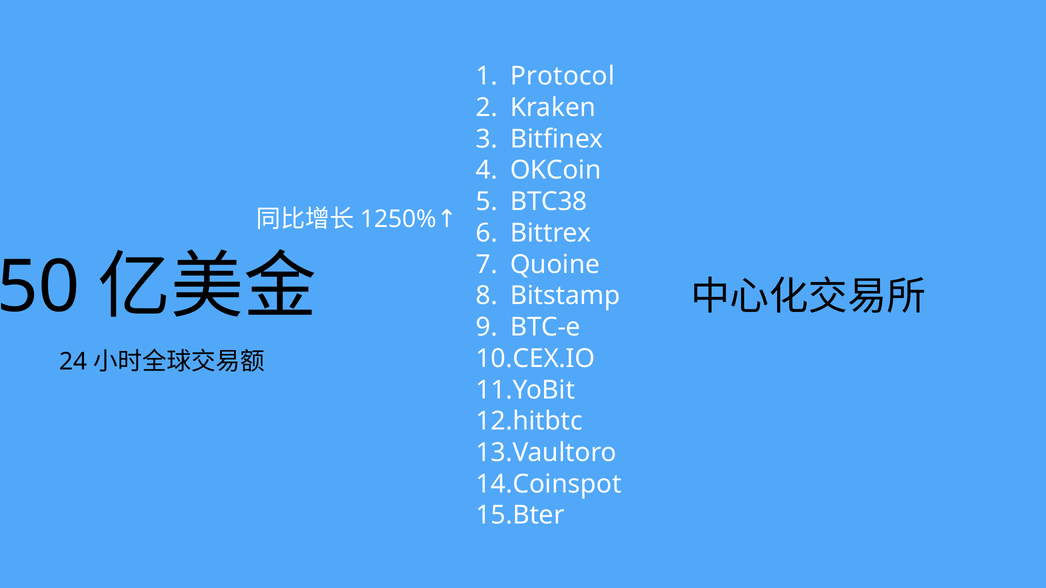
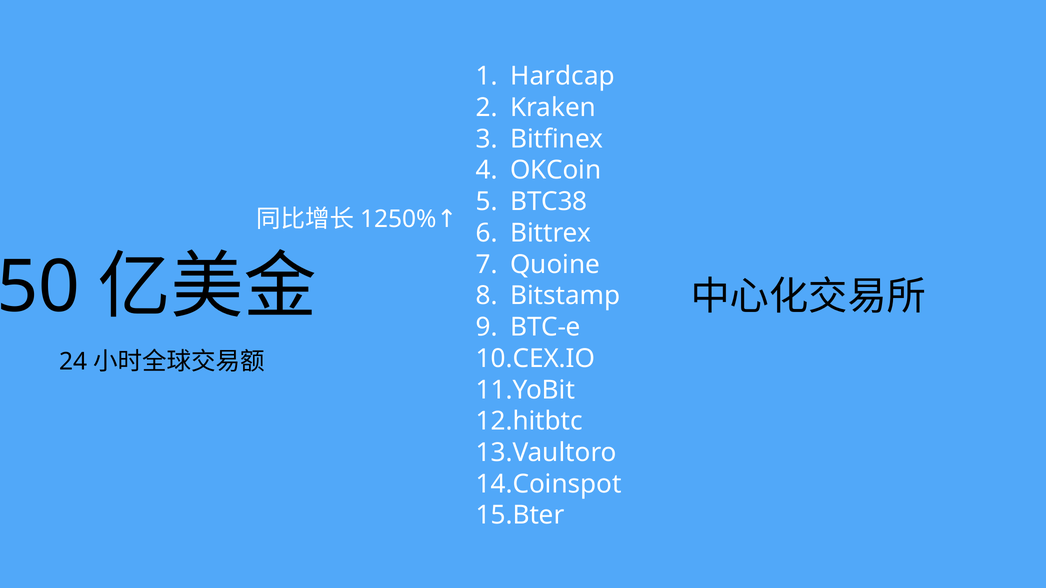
Protocol: Protocol -> Hardcap (563, 76)
